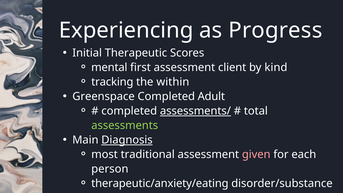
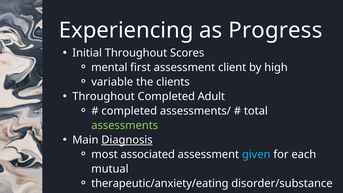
Initial Therapeutic: Therapeutic -> Throughout (136, 53)
kind: kind -> high (276, 68)
tracking: tracking -> variable (112, 82)
within: within -> clients (173, 82)
Greenspace: Greenspace -> Throughout (104, 96)
assessments/ underline: present -> none (195, 111)
traditional: traditional -> associated (148, 154)
given colour: pink -> light blue (256, 154)
person: person -> mutual (110, 169)
